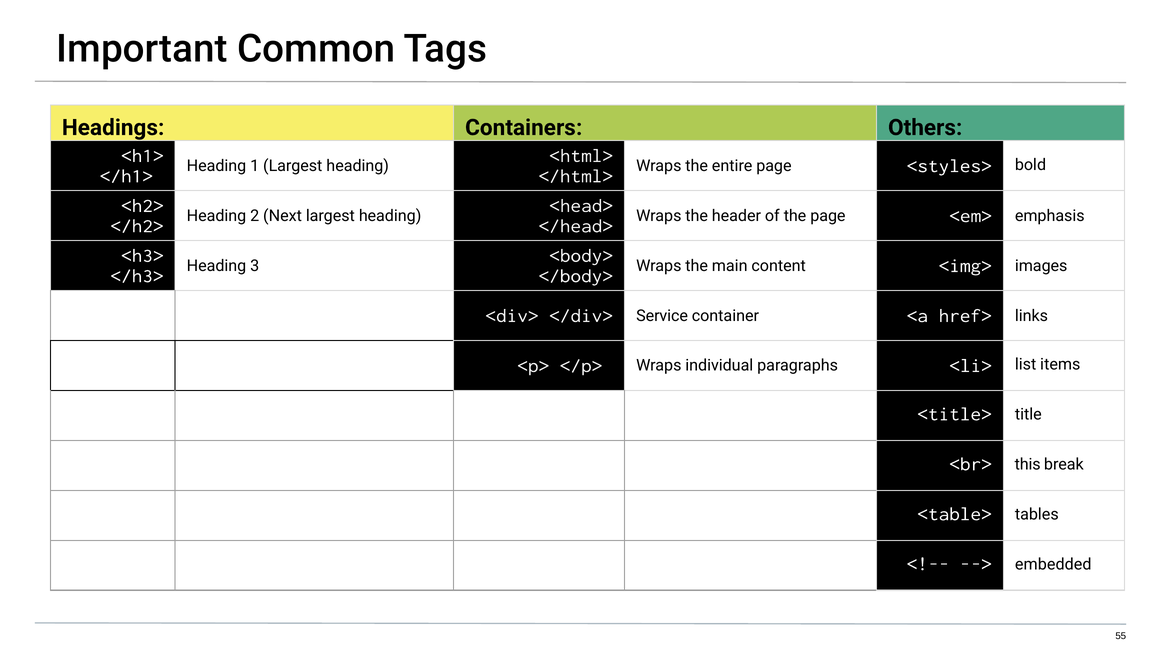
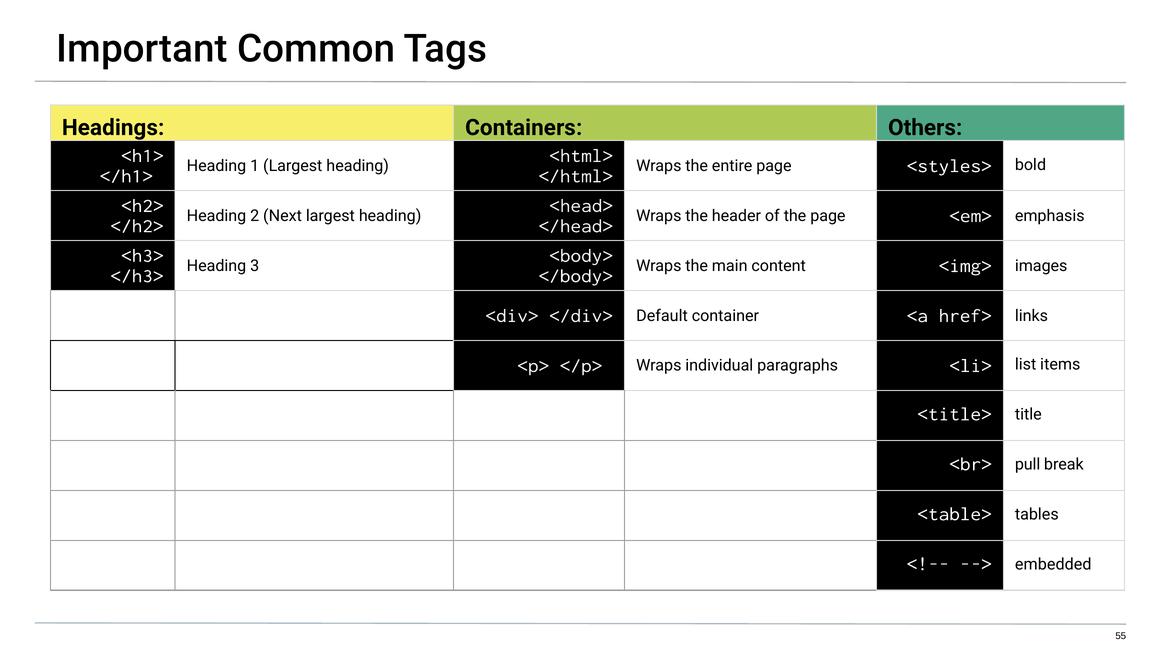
Service: Service -> Default (662, 316)
this: this -> pull (1028, 465)
